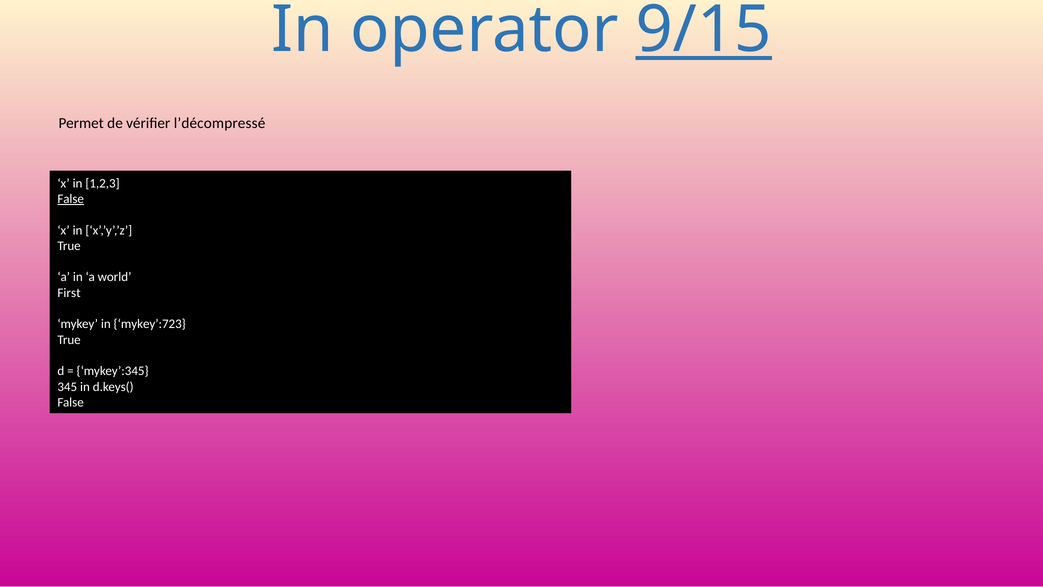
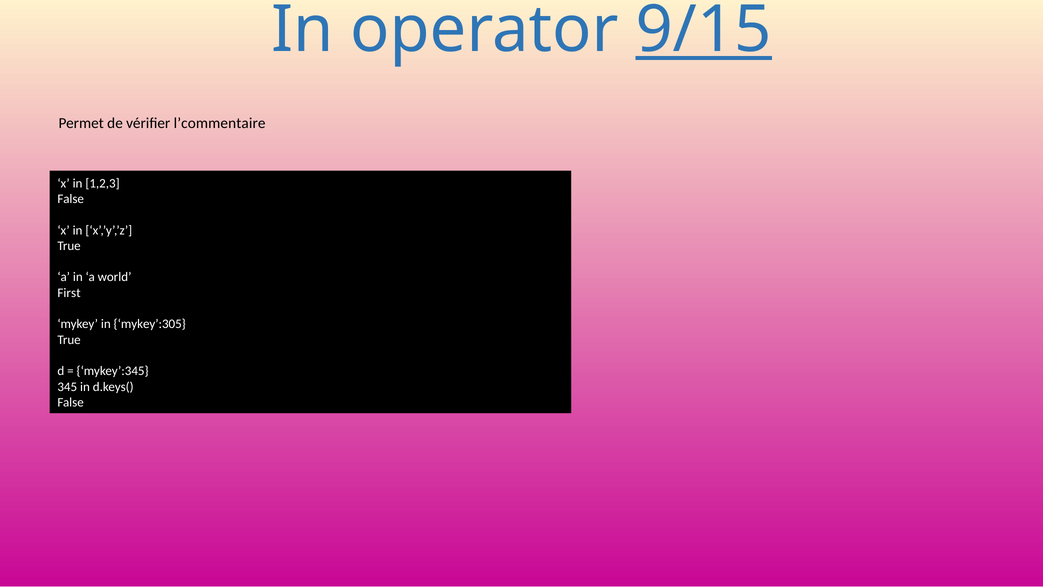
l’décompressé: l’décompressé -> l’commentaire (220, 123)
False underline: present -> none (71, 199)
mykey’:723: mykey’:723 -> mykey’:305 (150, 324)
